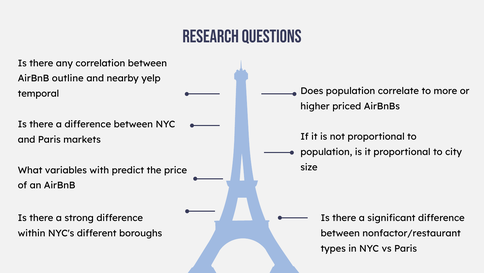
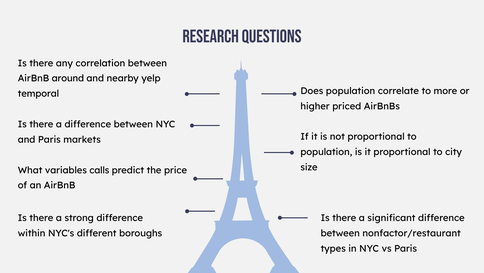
outline: outline -> around (68, 78)
with: with -> calls (99, 170)
